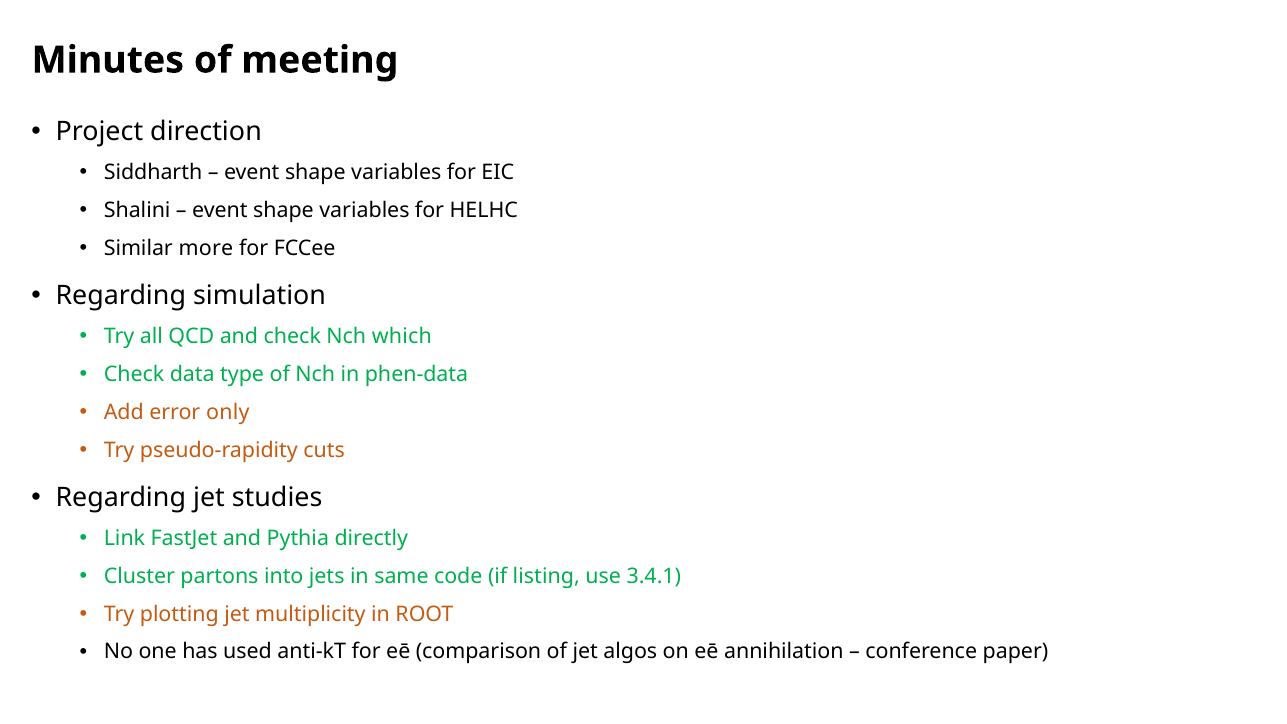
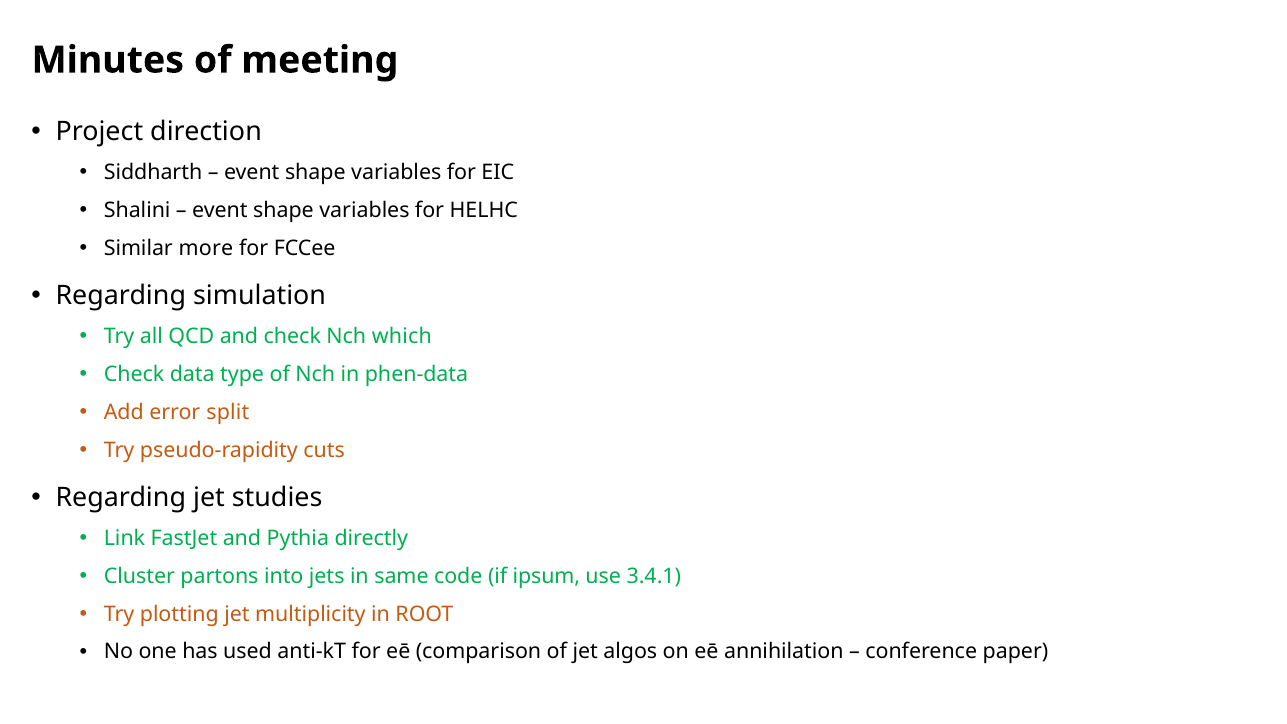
only: only -> split (228, 412)
listing: listing -> ipsum (546, 576)
